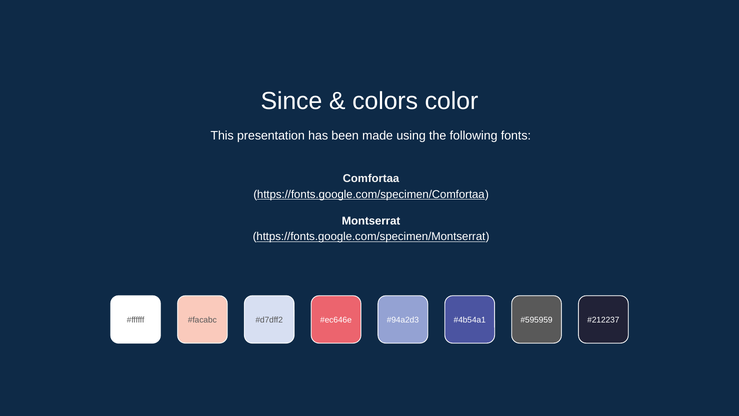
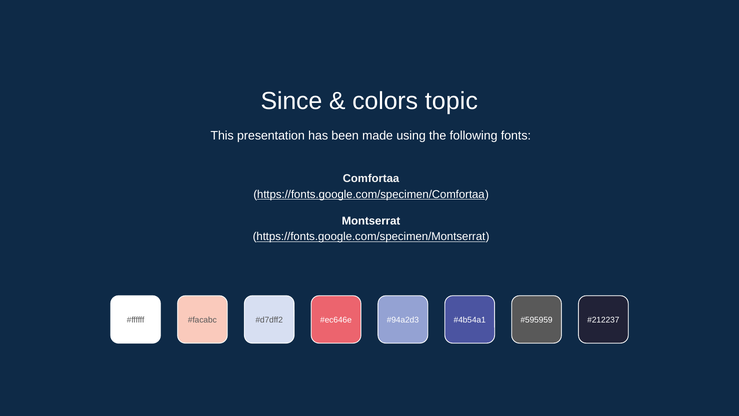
color: color -> topic (451, 101)
